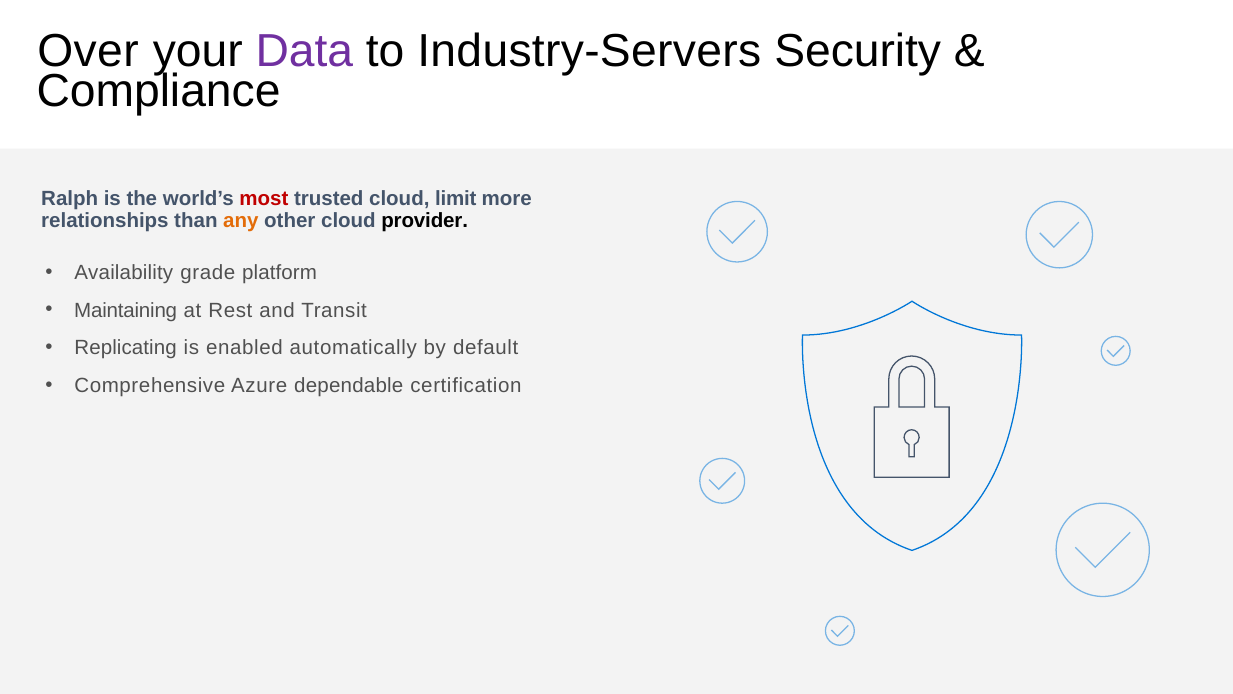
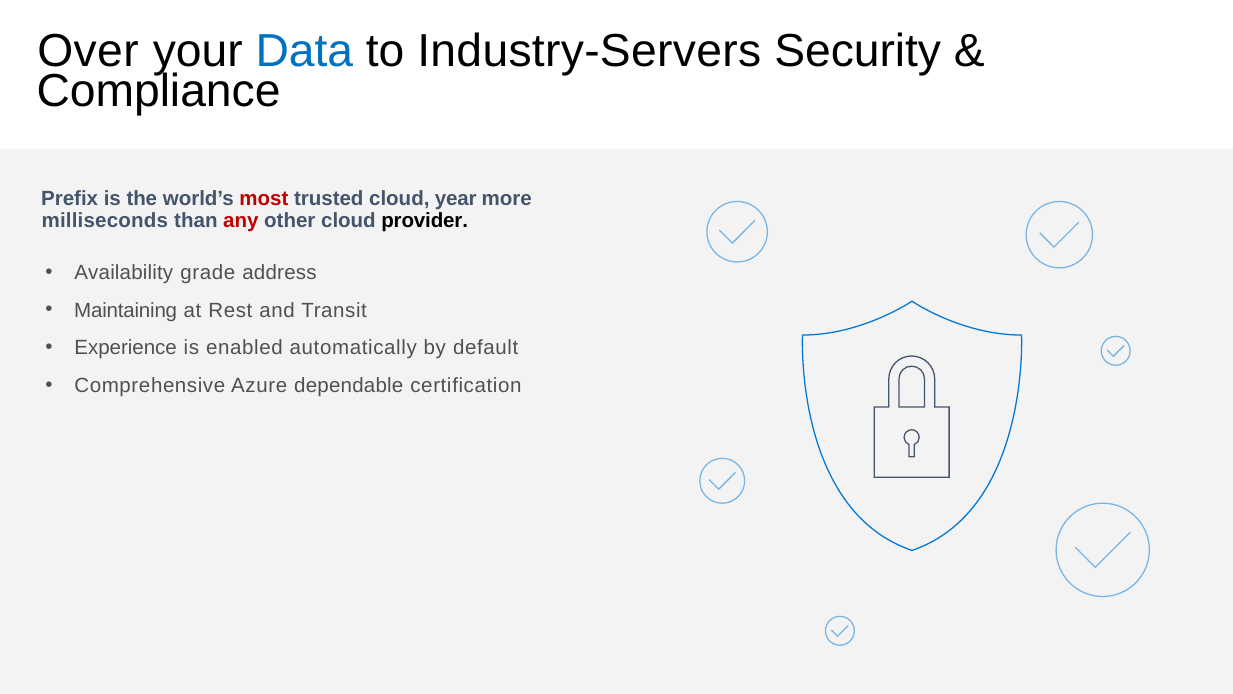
Data colour: purple -> blue (304, 52)
Ralph: Ralph -> Prefix (70, 199)
limit: limit -> year (456, 199)
relationships: relationships -> milliseconds (105, 221)
any colour: orange -> red (241, 221)
platform: platform -> address (279, 273)
Replicating: Replicating -> Experience (126, 348)
